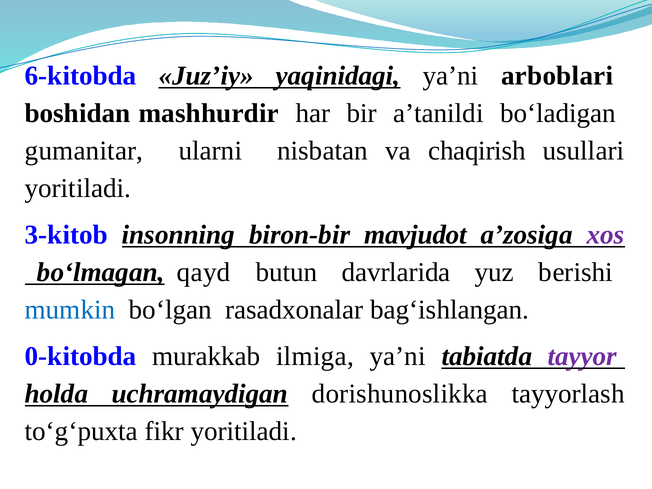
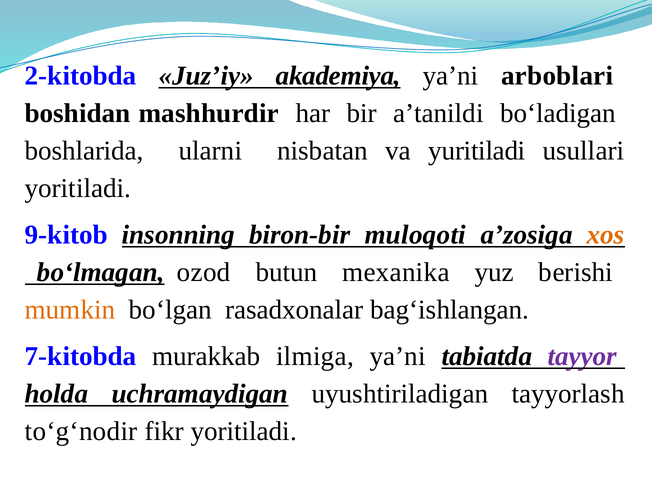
6-kitobda: 6-kitobda -> 2-kitobda (81, 76)
yaqinidagi: yaqinidagi -> akademiya (338, 76)
gumanitar: gumanitar -> boshlarida (84, 151)
chaqirish: chaqirish -> yuritiladi (477, 151)
3-kitob: 3-kitob -> 9-kitob (66, 235)
mavjudot: mavjudot -> muloqoti (415, 235)
xos colour: purple -> orange (605, 235)
qayd: qayd -> ozod (204, 272)
davrlarida: davrlarida -> mexanika (396, 272)
mumkin colour: blue -> orange (70, 310)
0-kitobda: 0-kitobda -> 7-kitobda (81, 356)
dorishunoslikka: dorishunoslikka -> uyushtiriladigan (400, 394)
to‘g‘puxta: to‘g‘puxta -> to‘g‘nodir (81, 431)
